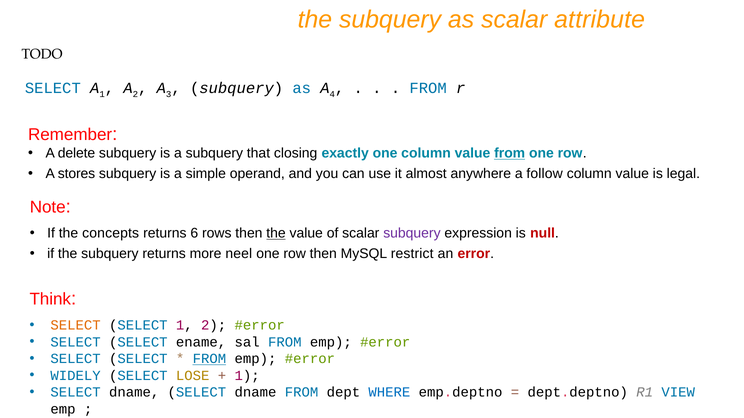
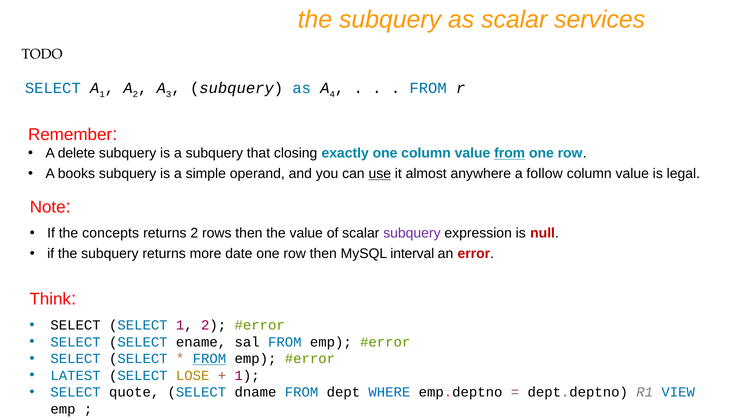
attribute: attribute -> services (600, 19)
stores: stores -> books (76, 174)
use underline: none -> present (380, 174)
returns 6: 6 -> 2 (194, 234)
the underline: present -> none (276, 234)
neel: neel -> date (239, 254)
restrict: restrict -> interval (412, 254)
SELECT colour: orange -> black (76, 326)
WIDELY: WIDELY -> LATEST (76, 376)
dname: dname -> quote (134, 393)
